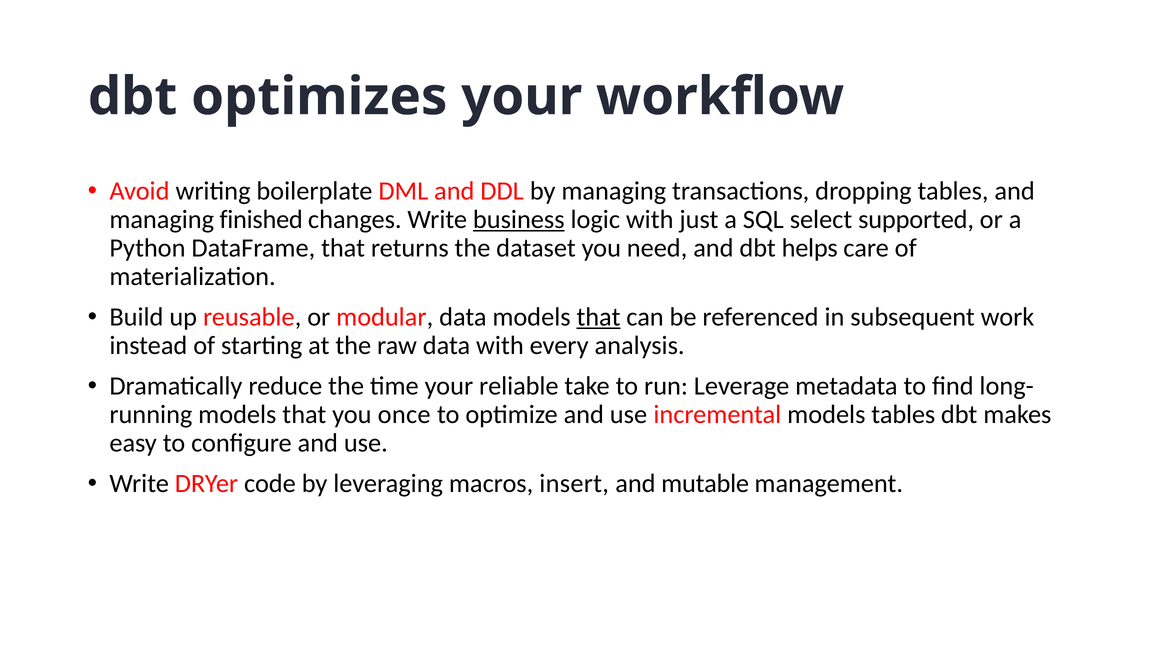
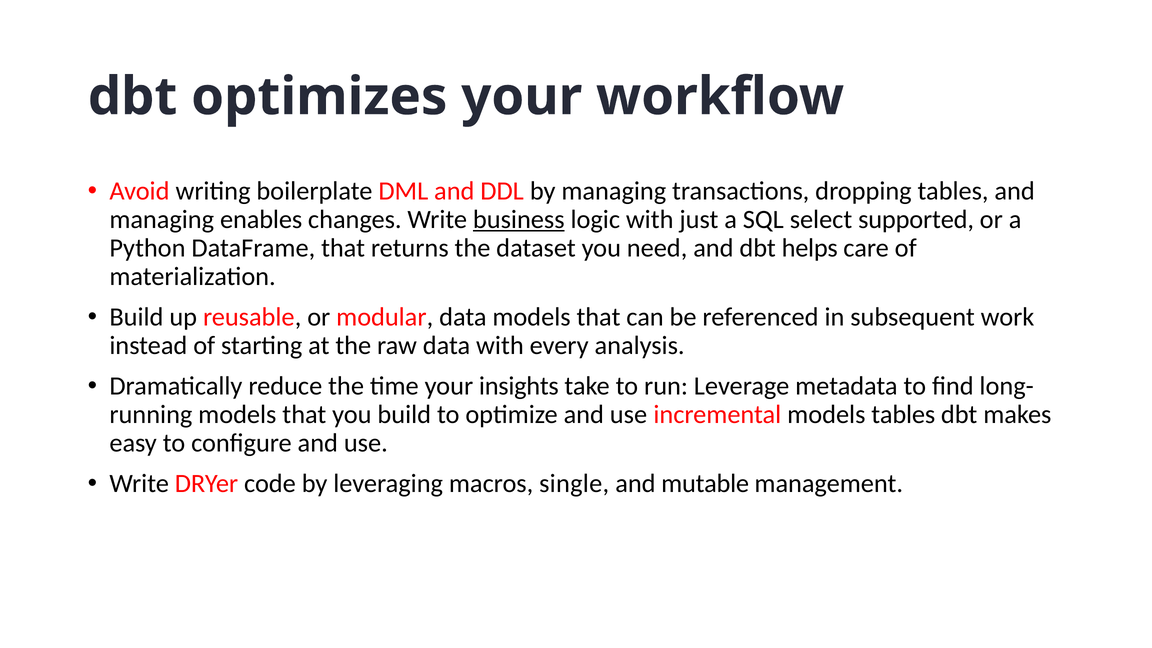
finished: finished -> enables (261, 219)
that underline: present -> none (599, 317)
reliable: reliable -> insights (519, 386)
you once: once -> build (404, 414)
insert: insert -> single (574, 483)
